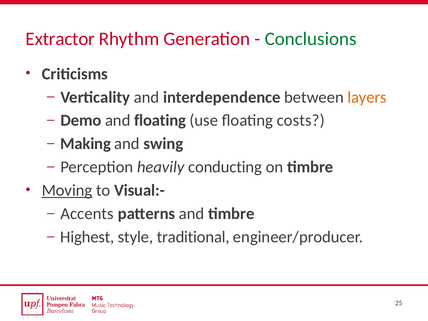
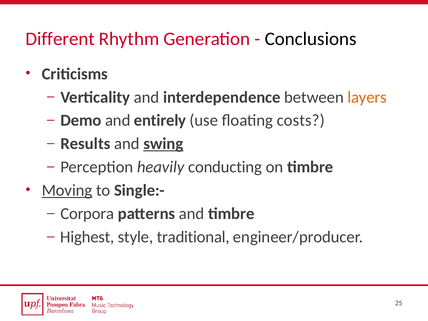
Extractor: Extractor -> Different (60, 39)
Conclusions colour: green -> black (311, 39)
and floating: floating -> entirely (160, 120)
Making: Making -> Results (85, 144)
swing underline: none -> present (163, 144)
Visual:-: Visual:- -> Single:- (139, 190)
Accents: Accents -> Corpora (87, 214)
